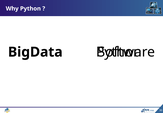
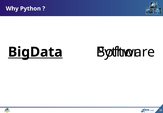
BigData underline: none -> present (35, 52)
